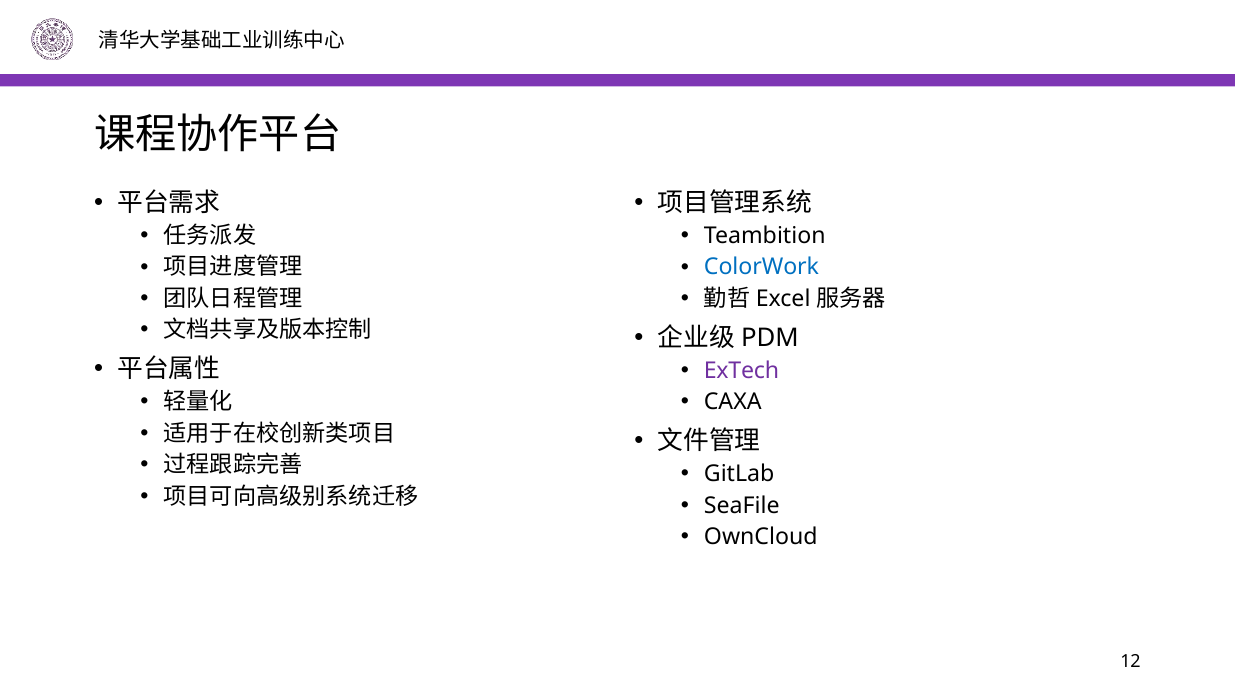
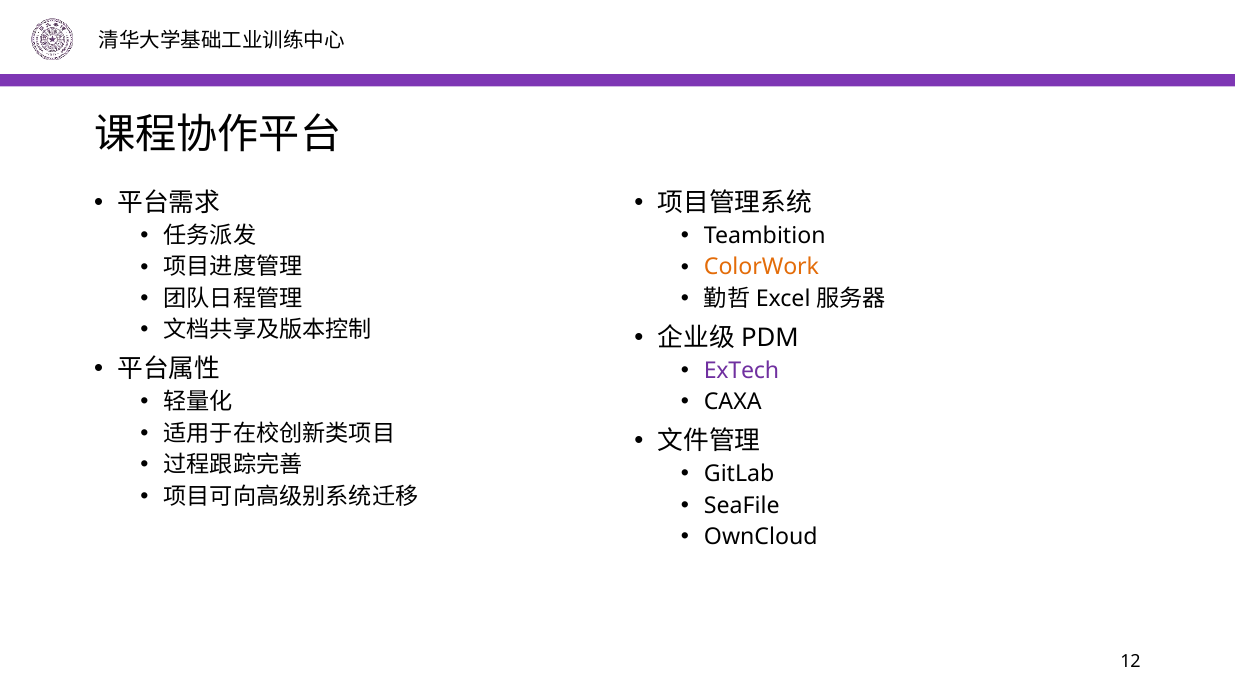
ColorWork colour: blue -> orange (762, 268)
